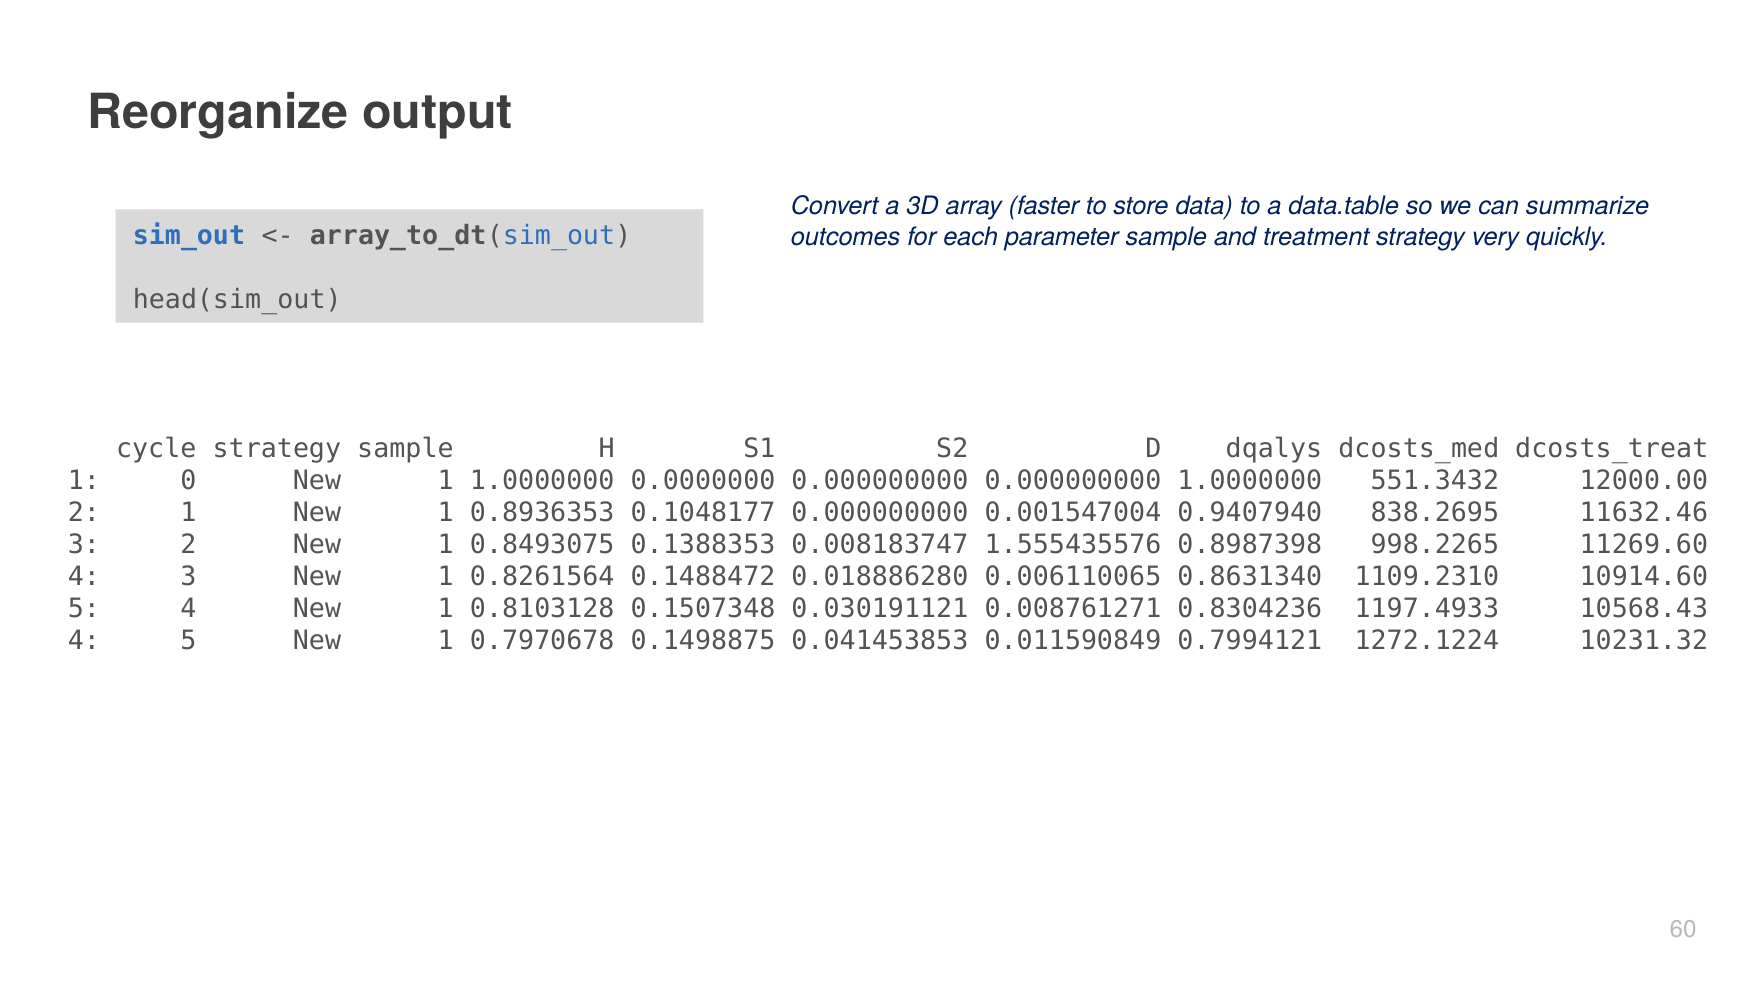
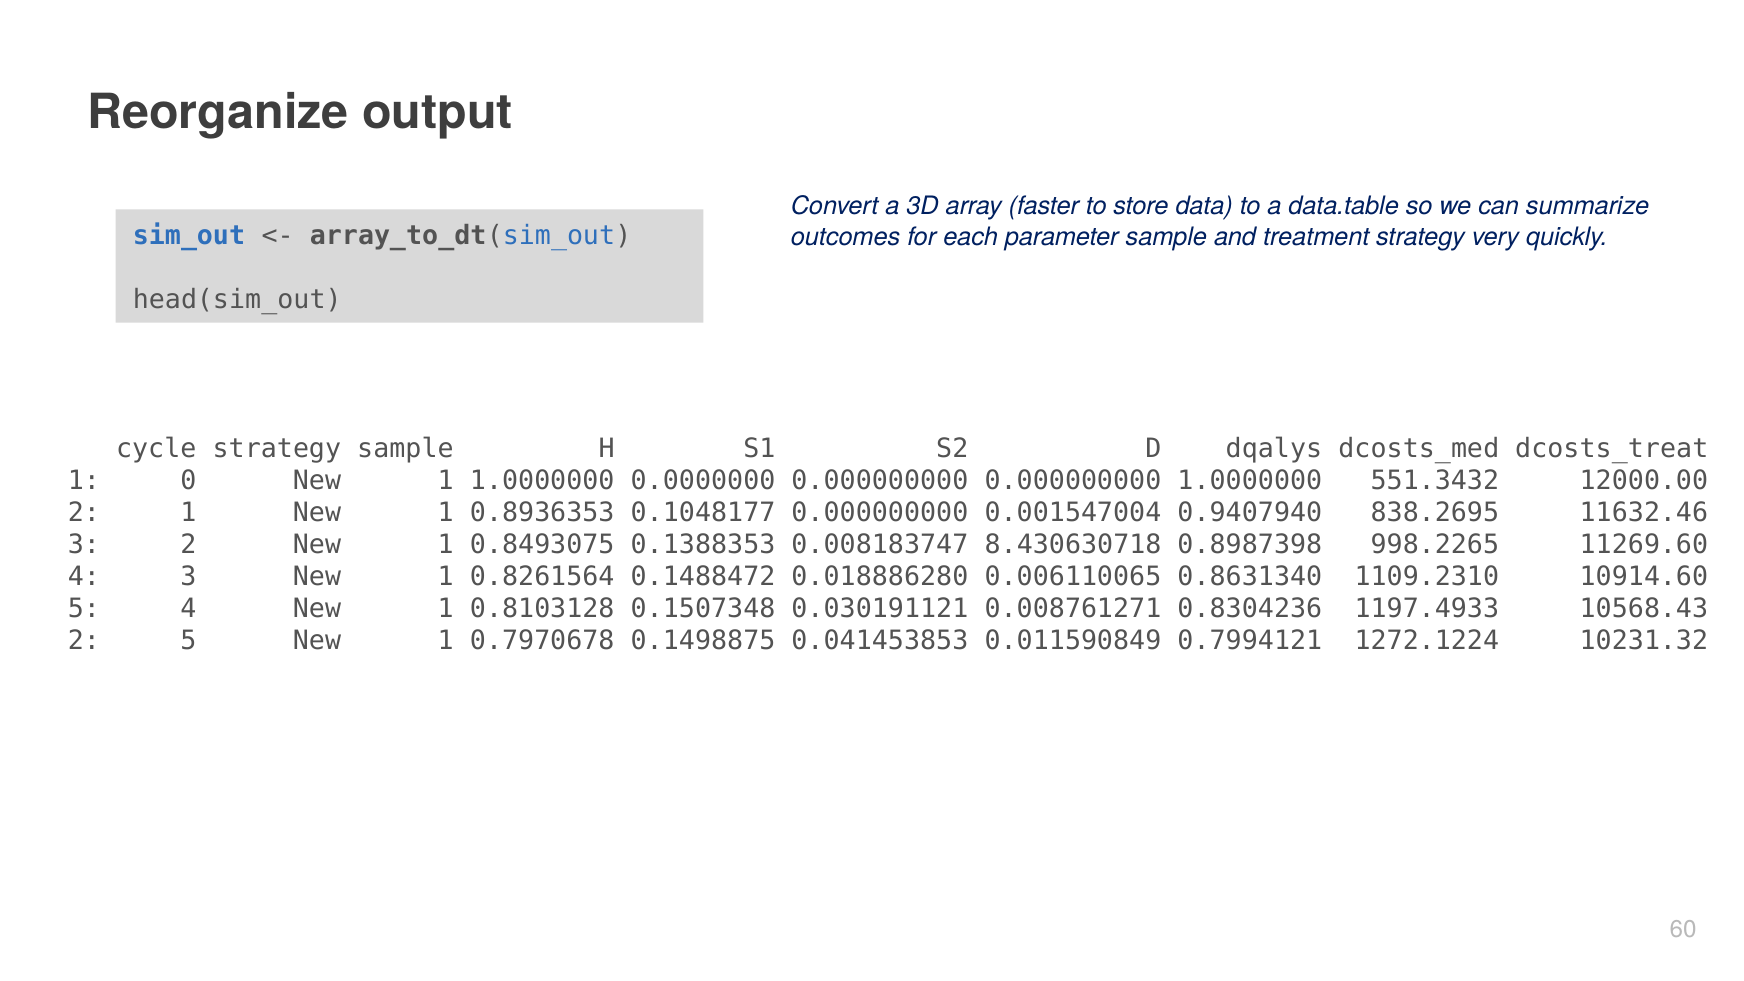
1.555435576: 1.555435576 -> 8.430630718 (1073, 545)
4: 4 -> 2 (84, 641)
